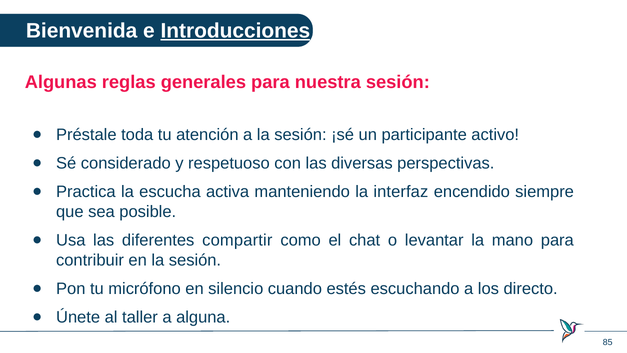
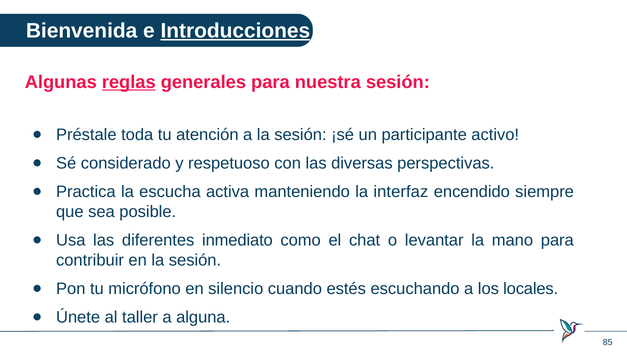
reglas underline: none -> present (129, 82)
compartir: compartir -> inmediato (237, 240)
directo: directo -> locales (531, 288)
